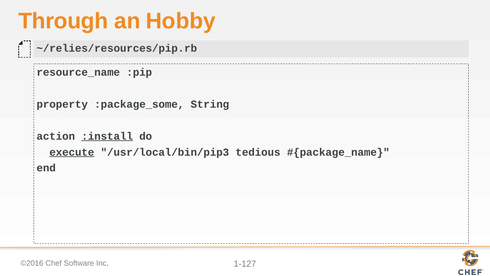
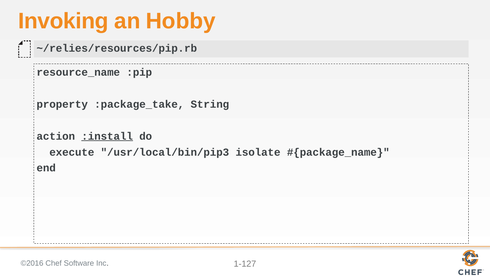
Through: Through -> Invoking (63, 21)
:package_some: :package_some -> :package_take (139, 104)
execute underline: present -> none (72, 152)
tedious: tedious -> isolate (258, 152)
